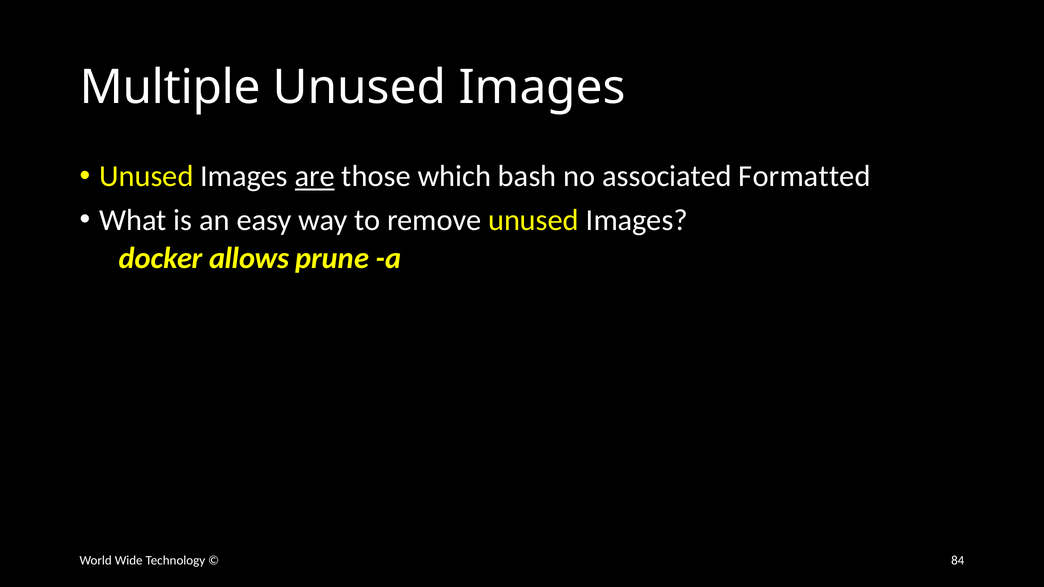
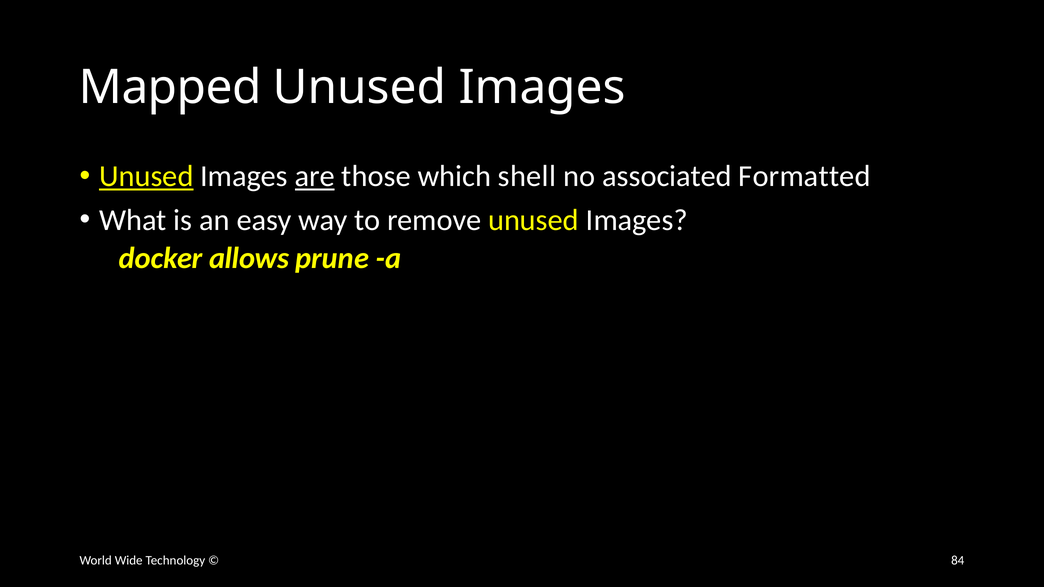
Multiple: Multiple -> Mapped (170, 88)
Unused underline: none -> present (146, 176)
bash: bash -> shell (527, 176)
